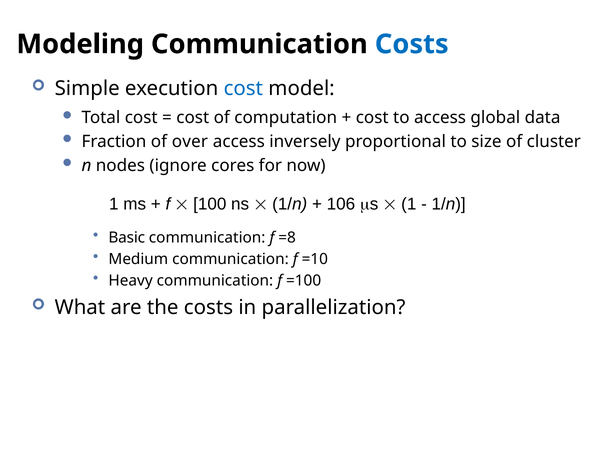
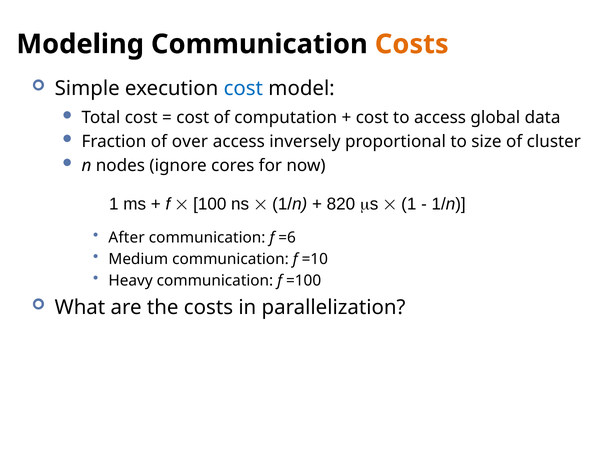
Costs colour: blue -> orange (412, 44)
106: 106 -> 820 (341, 204)
Basic: Basic -> After (127, 237)
=8: =8 -> =6 (287, 237)
